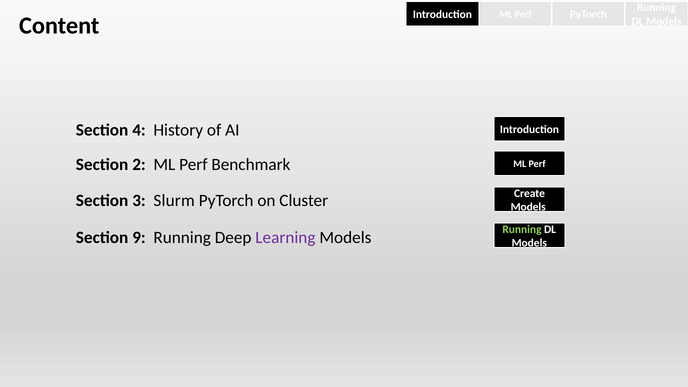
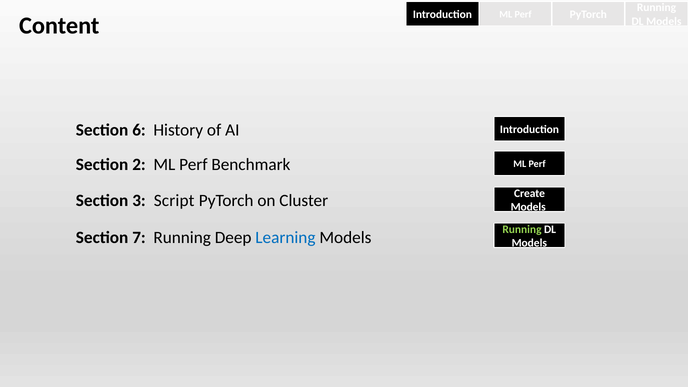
4: 4 -> 6 (139, 130)
Slurm: Slurm -> Script (174, 201)
9: 9 -> 7 (139, 238)
Learning colour: purple -> blue (285, 238)
